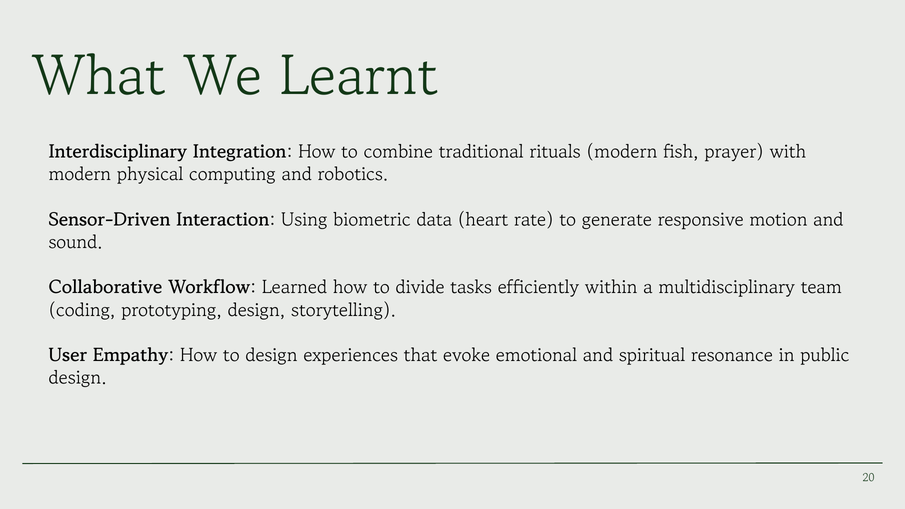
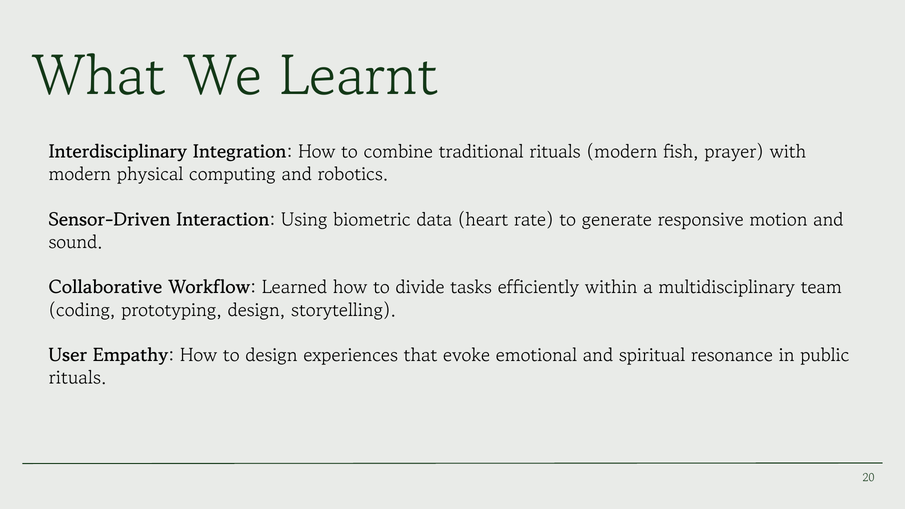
design: design -> rituals (78, 379)
